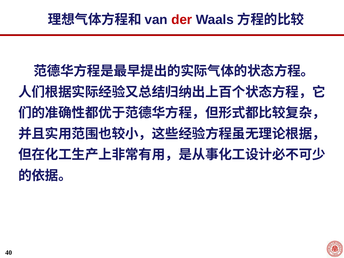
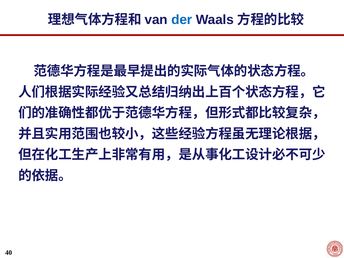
der colour: red -> blue (182, 20)
